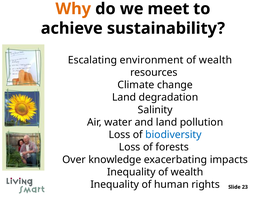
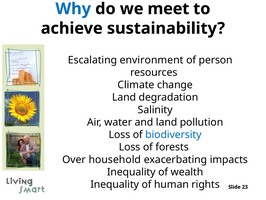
Why colour: orange -> blue (73, 9)
wealth: wealth -> person (216, 60)
knowledge: knowledge -> household (115, 159)
